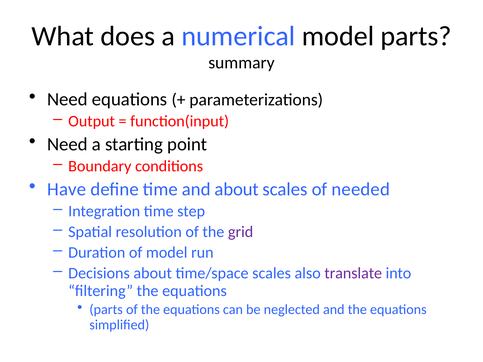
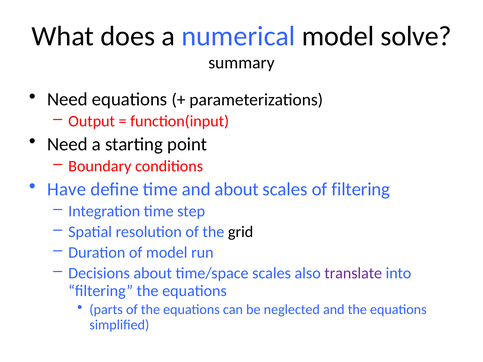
model parts: parts -> solve (416, 36)
of needed: needed -> filtering (361, 189)
grid colour: purple -> black (241, 232)
